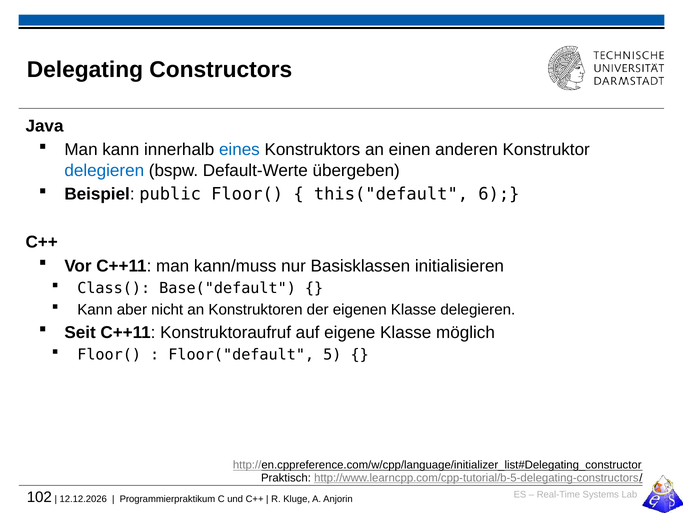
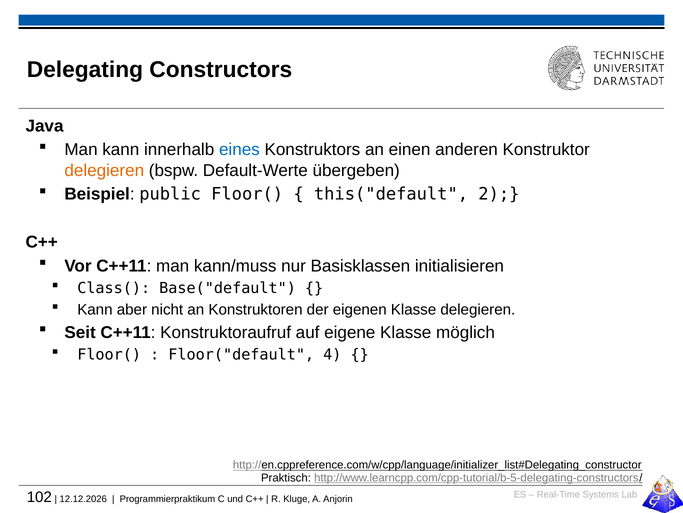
delegieren colour: blue -> orange (104, 170)
6: 6 -> 2 (499, 194)
5: 5 -> 4 (332, 354)
